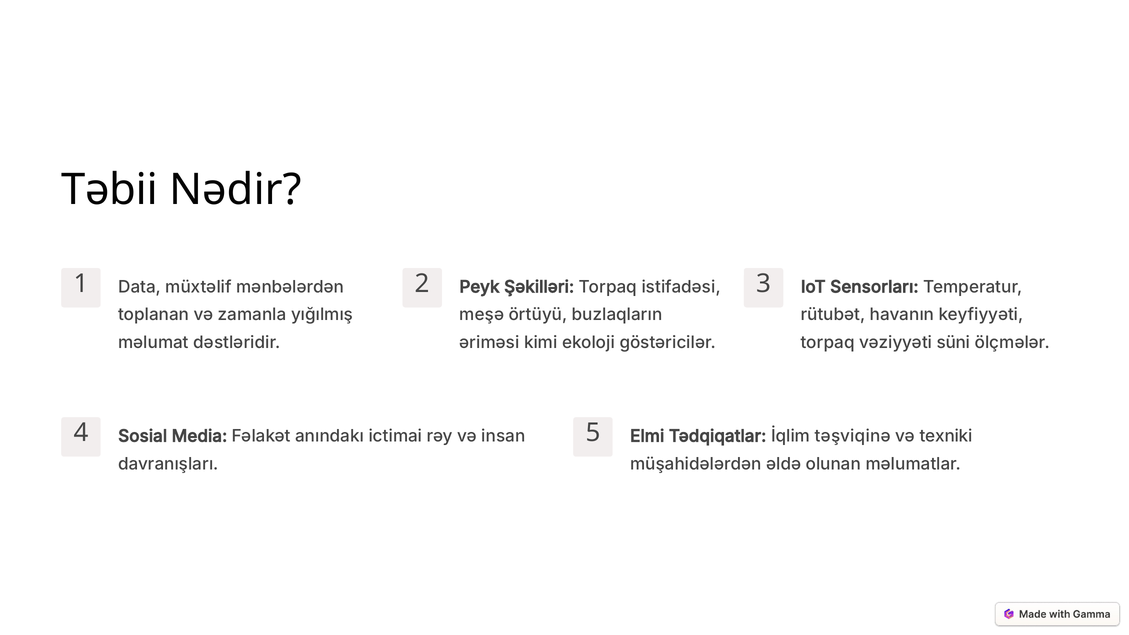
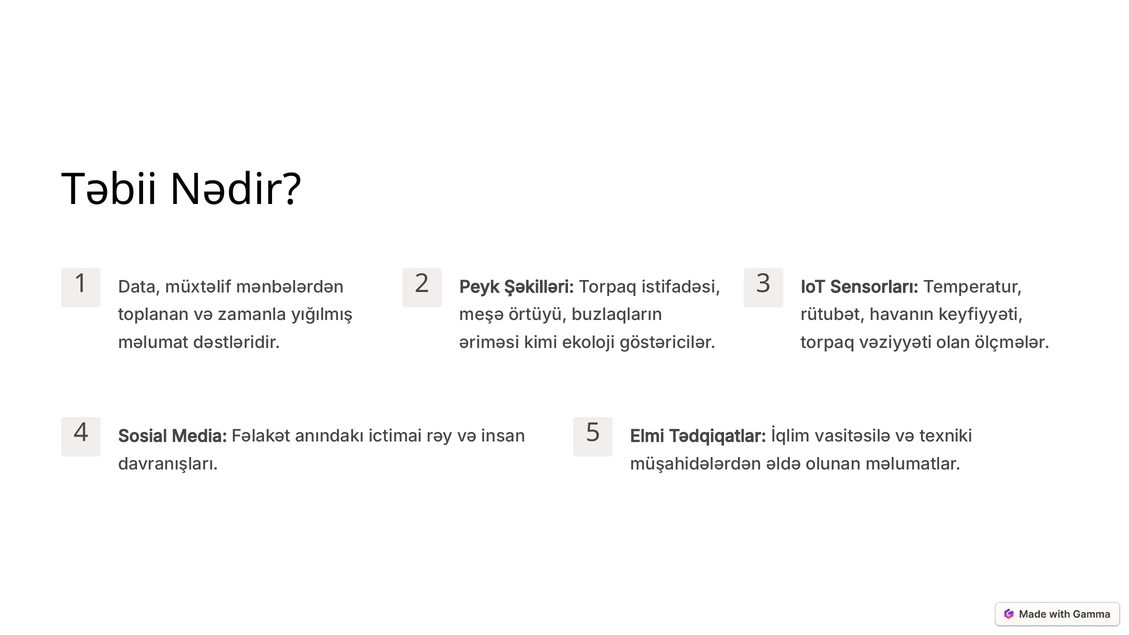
süni: süni -> olan (953, 343)
təşviqinə: təşviqinə -> vasitəsilə (853, 436)
